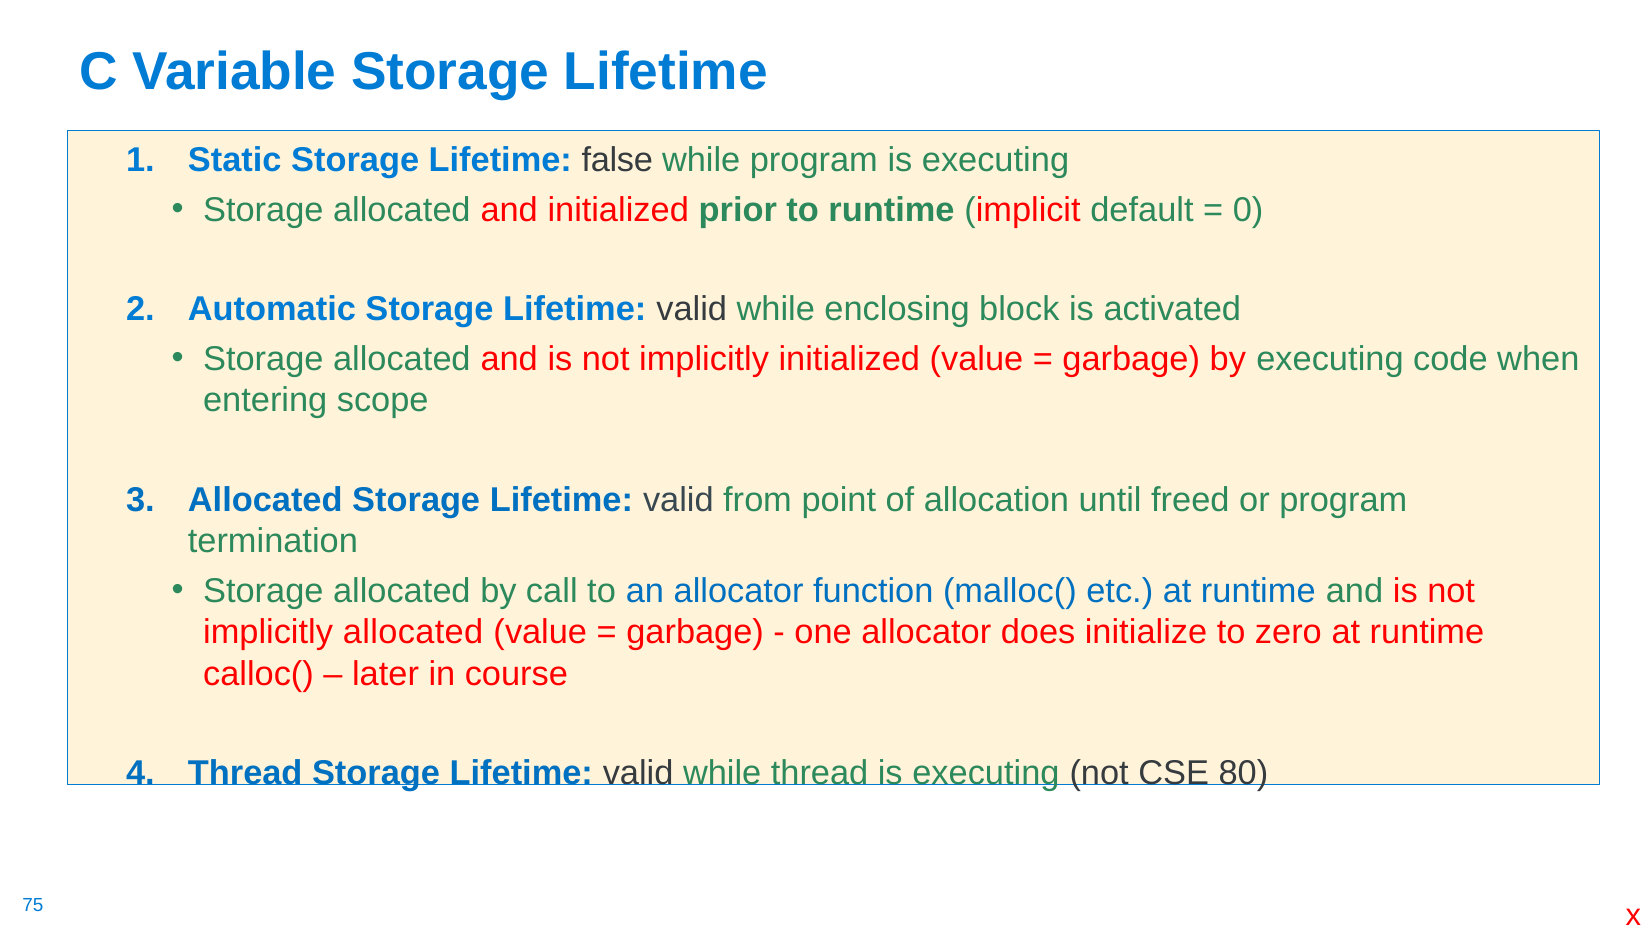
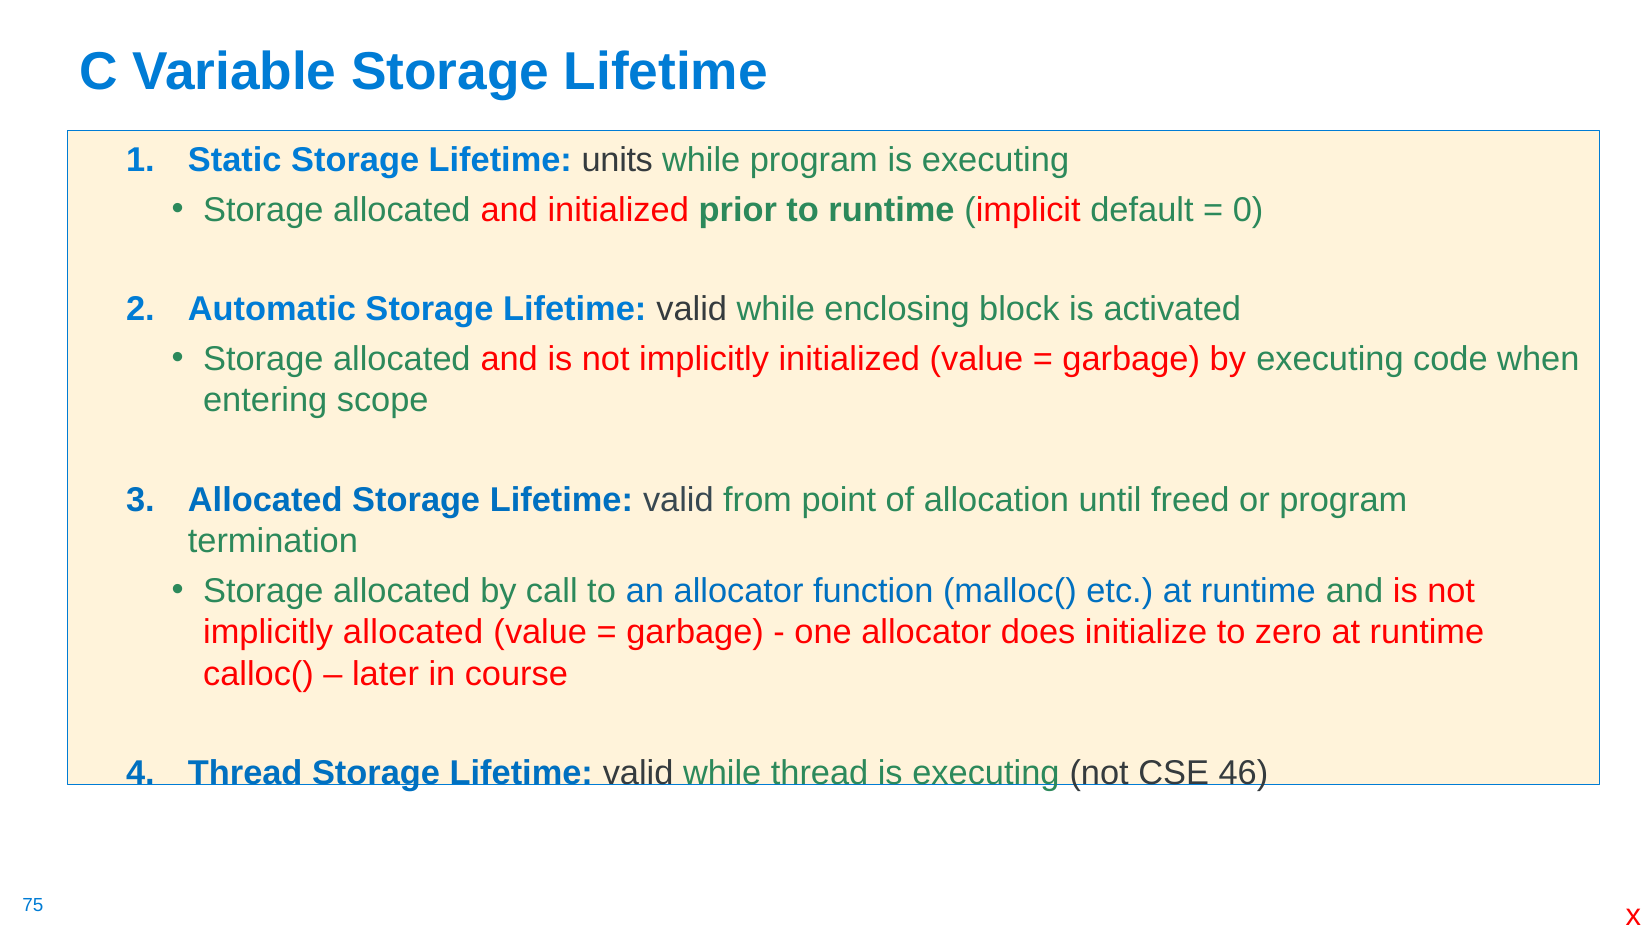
false: false -> units (617, 160)
80: 80 -> 46 (1243, 773)
